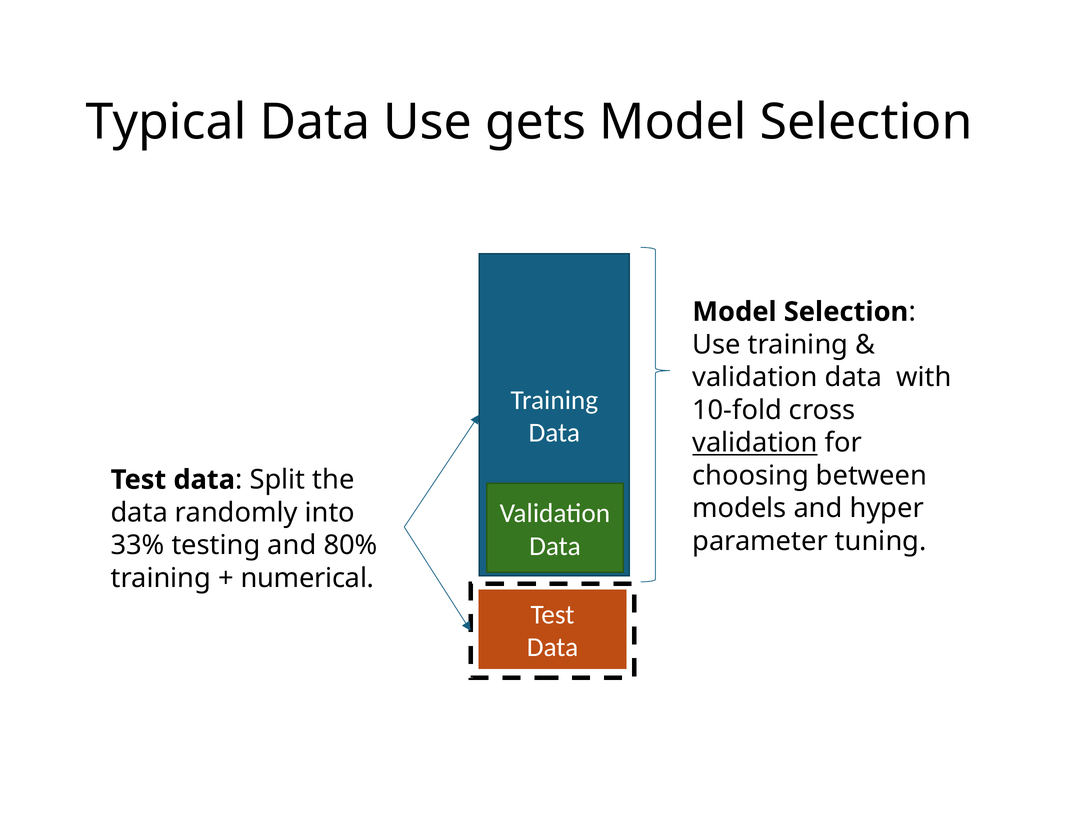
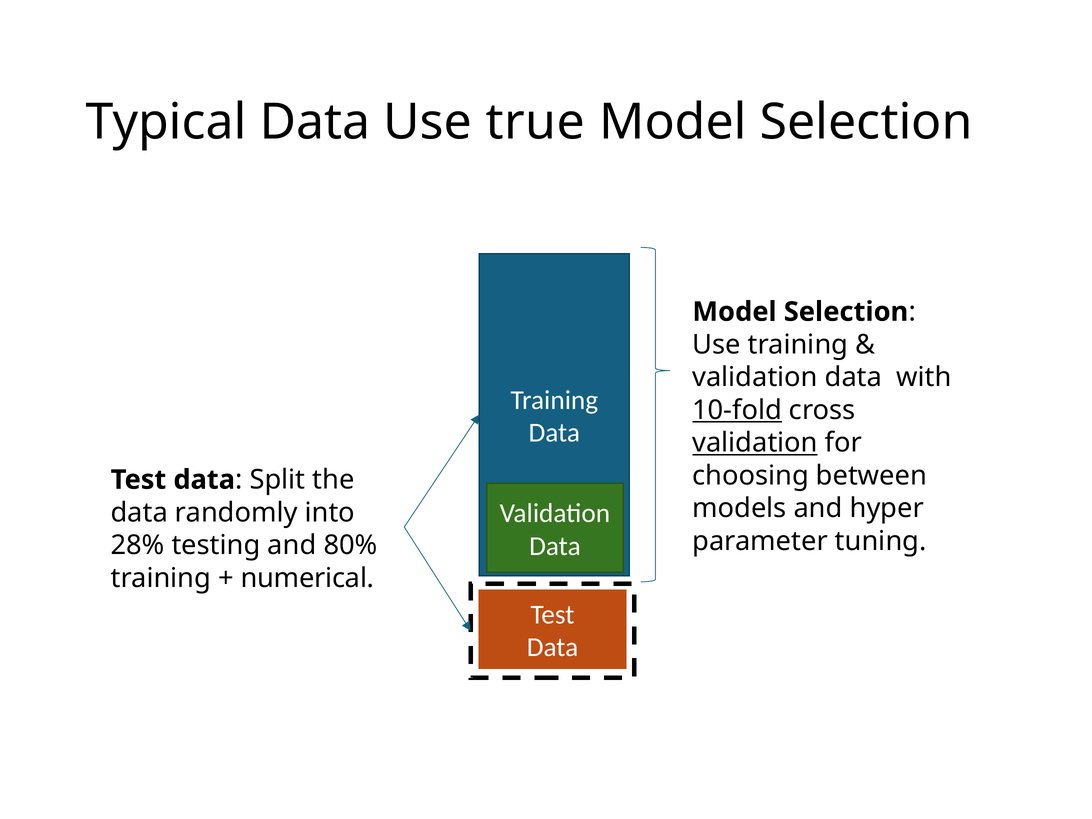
gets: gets -> true (535, 122)
10-fold underline: none -> present (737, 410)
33%: 33% -> 28% (138, 545)
